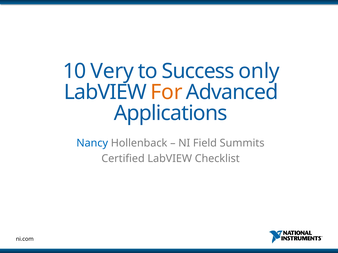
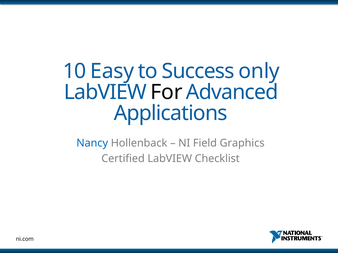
Very: Very -> Easy (112, 71)
For colour: orange -> black (166, 92)
Summits: Summits -> Graphics (242, 143)
